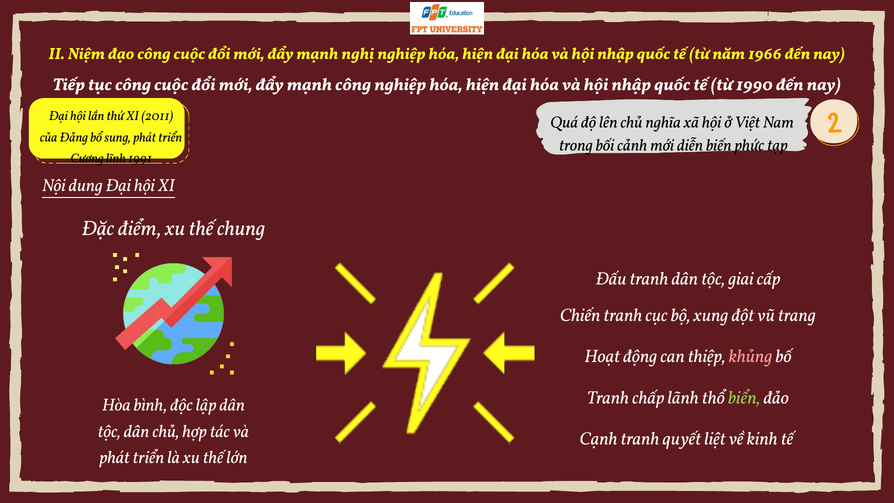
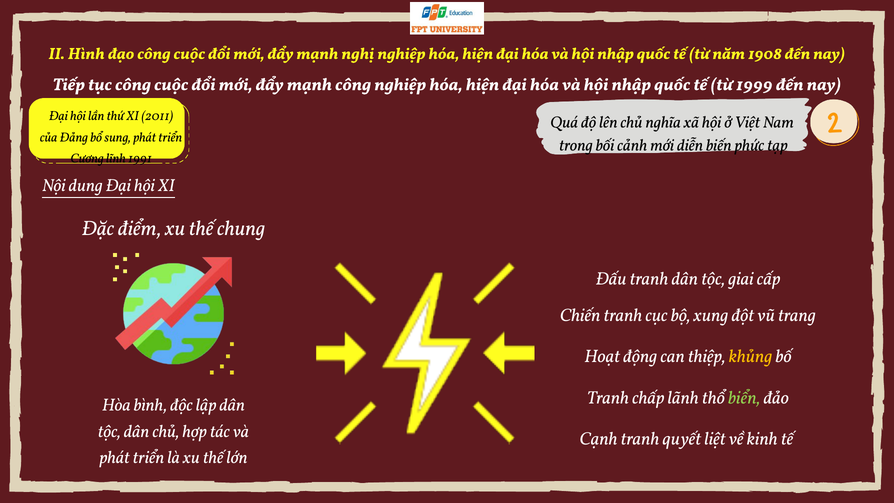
Niệm: Niệm -> Hình (86, 54)
1966: 1966 -> 1908 (765, 54)
1990: 1990 -> 1999 (754, 84)
khủng colour: pink -> yellow (750, 356)
